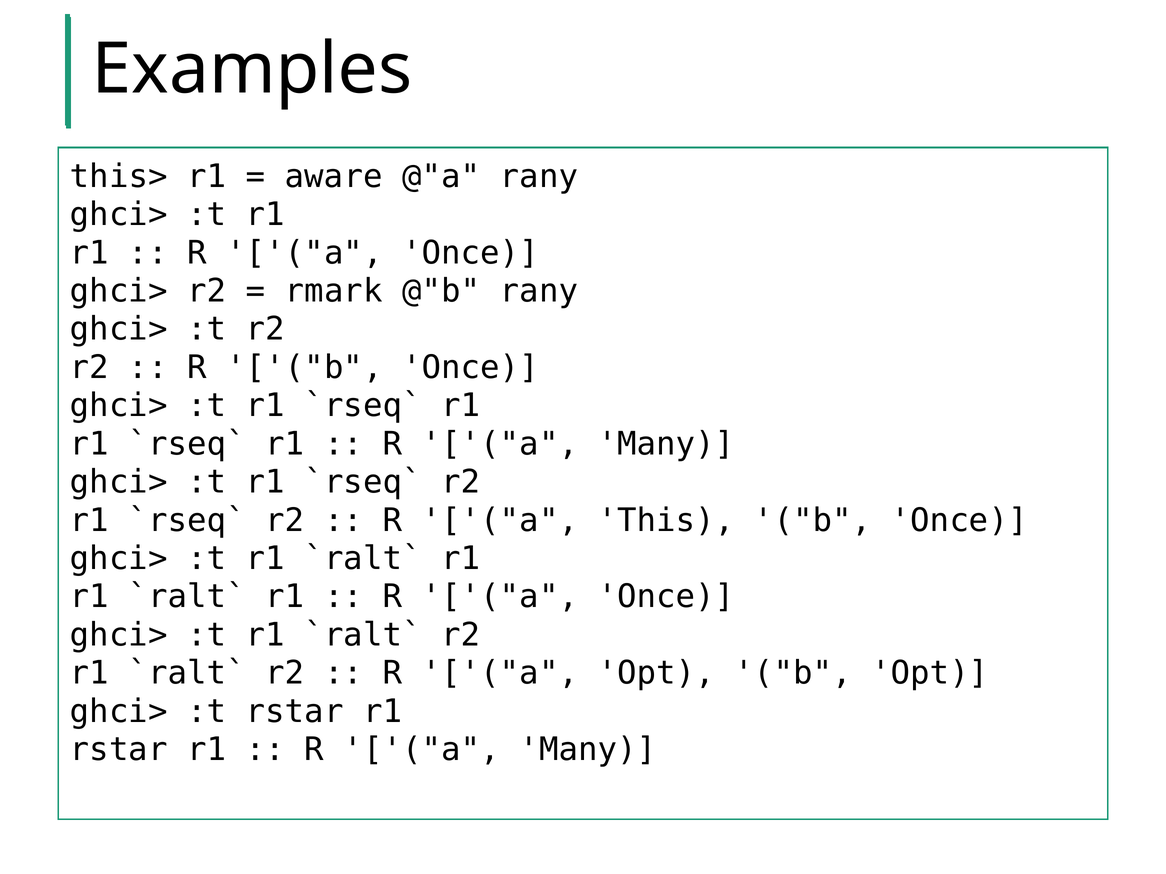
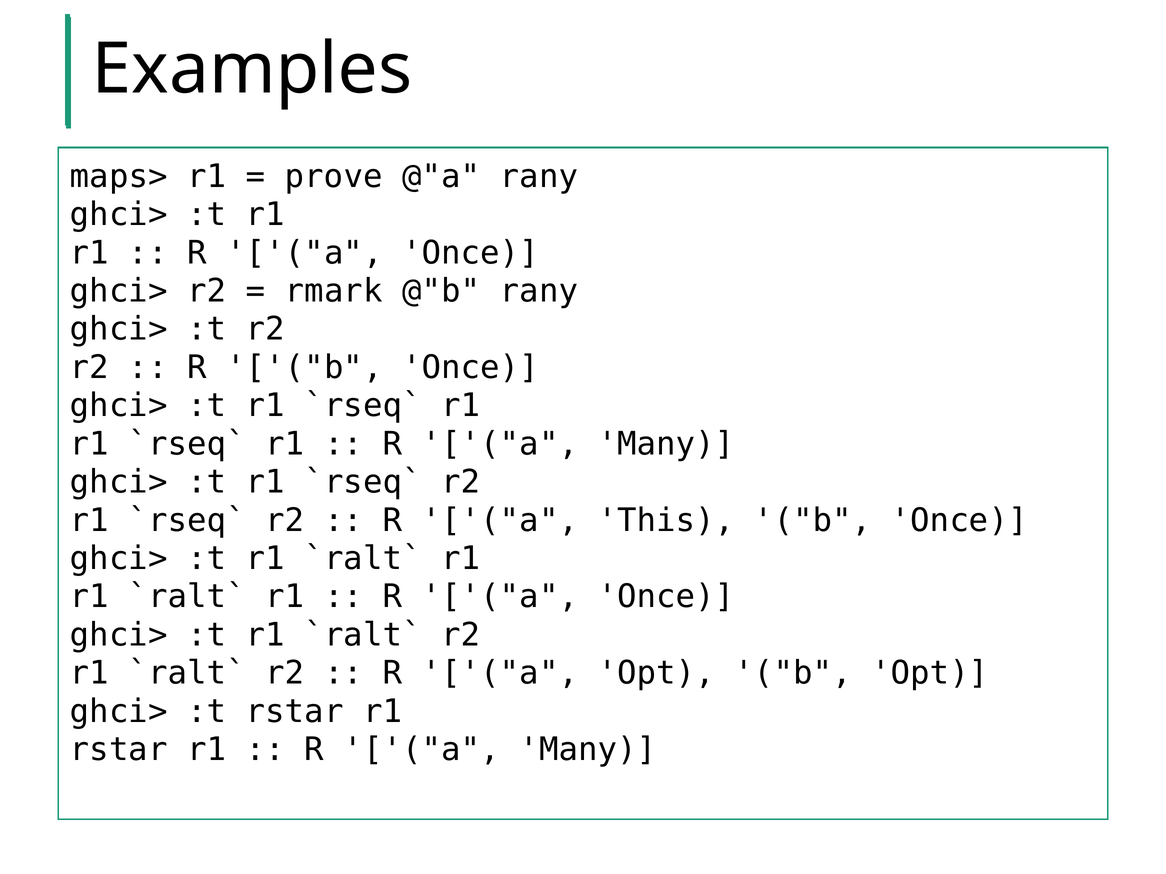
this>: this> -> maps> (119, 177)
aware: aware -> prove (334, 177)
